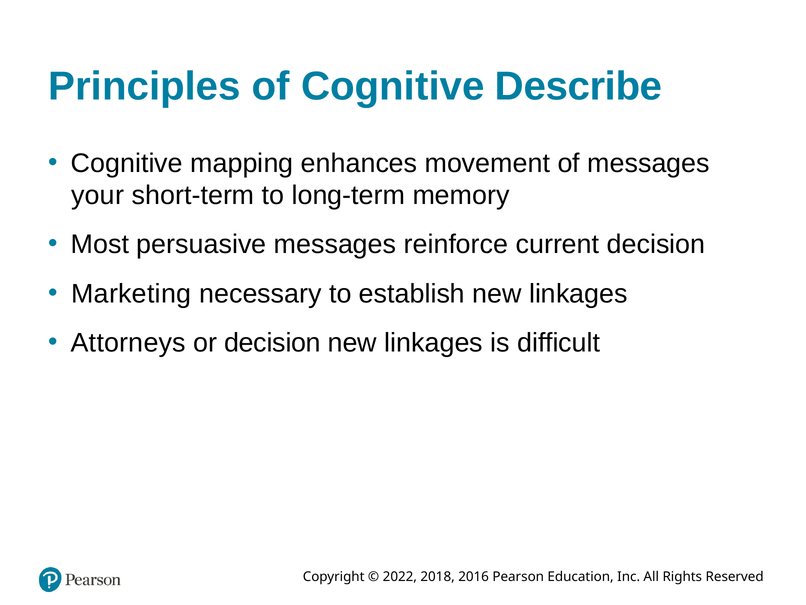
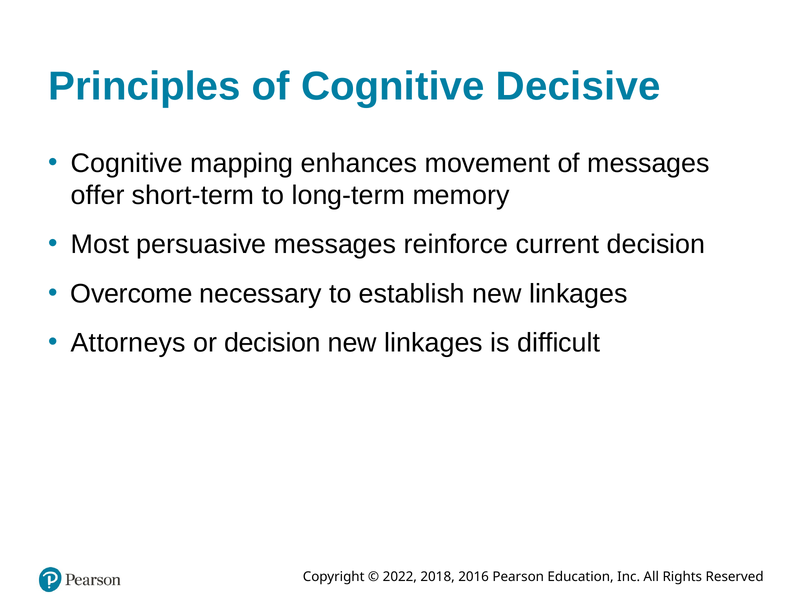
Describe: Describe -> Decisive (578, 86)
your: your -> offer (98, 195)
Marketing: Marketing -> Overcome (131, 293)
